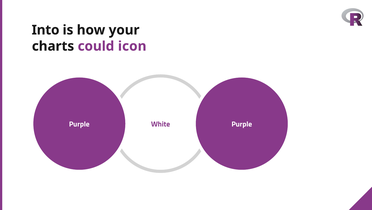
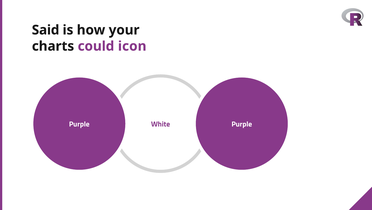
Into: Into -> Said (46, 30)
